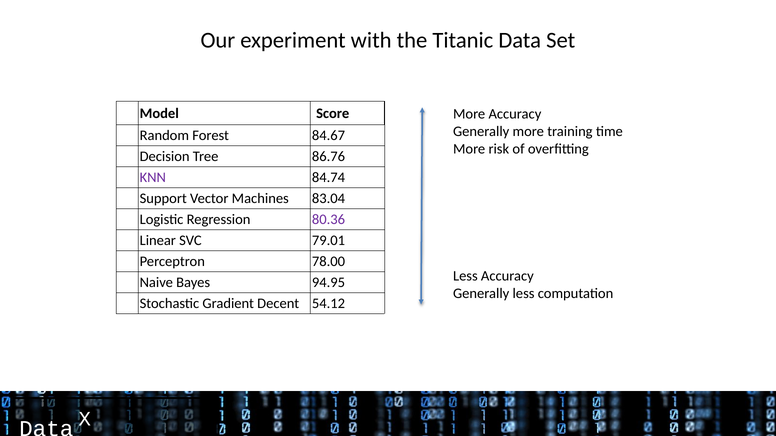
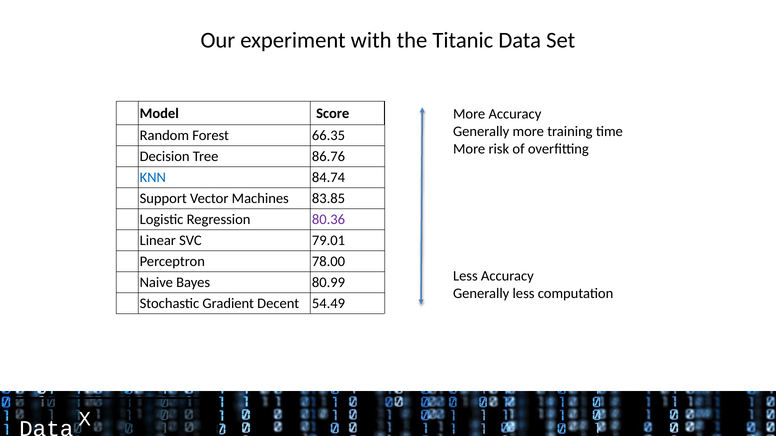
84.67: 84.67 -> 66.35 (329, 136)
KNN colour: purple -> blue (153, 178)
83.04: 83.04 -> 83.85 (329, 199)
94.95: 94.95 -> 80.99 (329, 283)
54.12: 54.12 -> 54.49 (329, 304)
